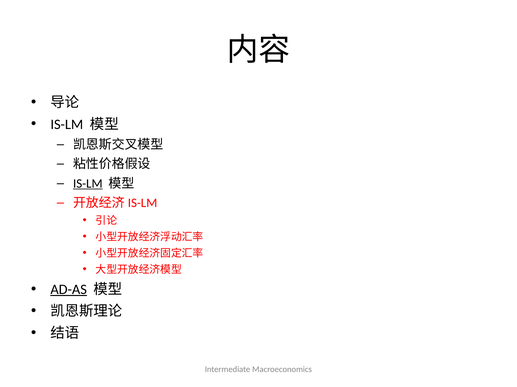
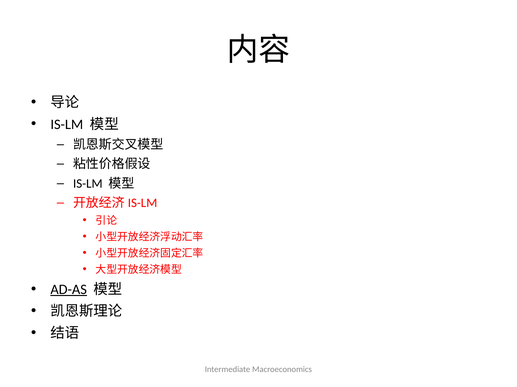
IS-LM underline: present -> none (88, 184)
